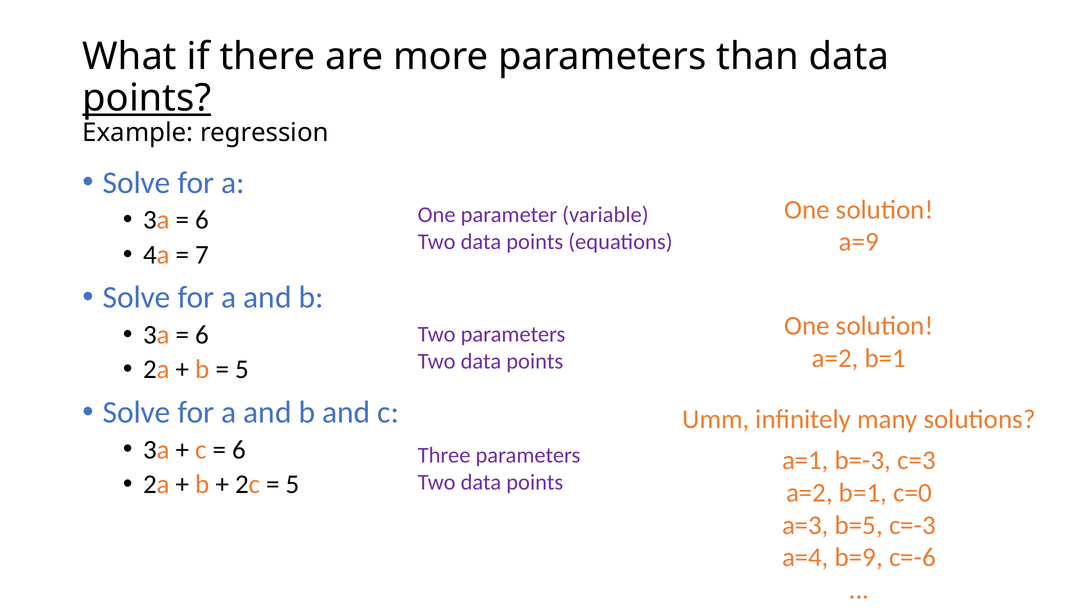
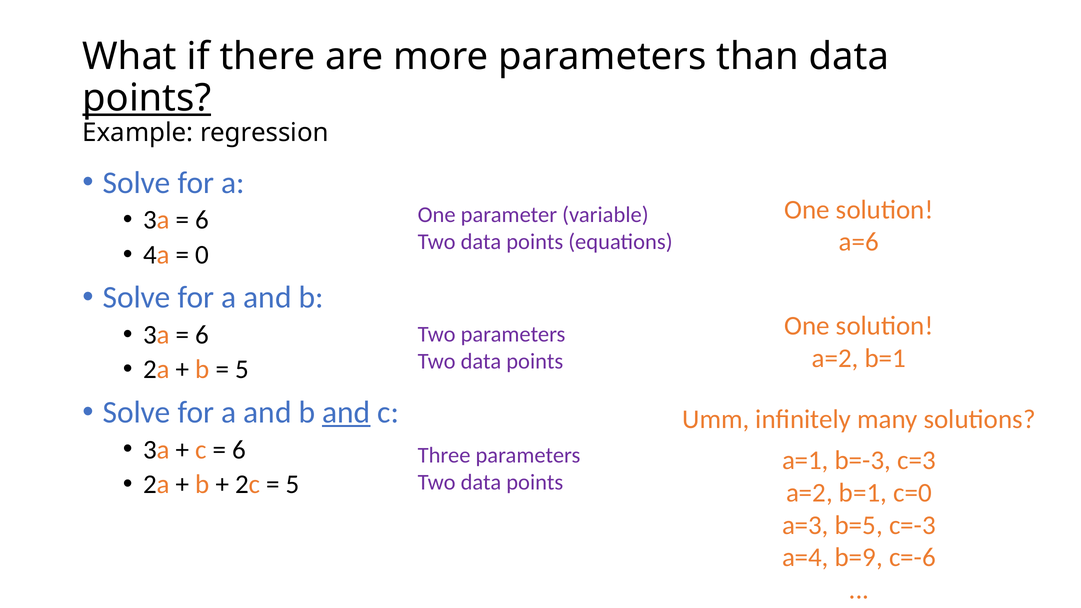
a=9: a=9 -> a=6 (859, 242)
7: 7 -> 0 (202, 255)
and underline: none -> present (346, 412)
